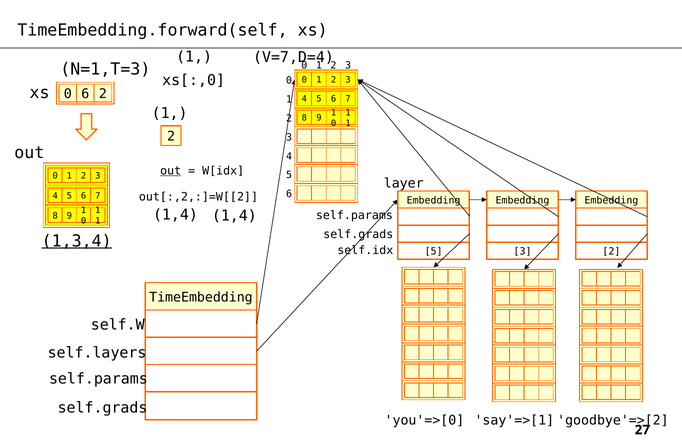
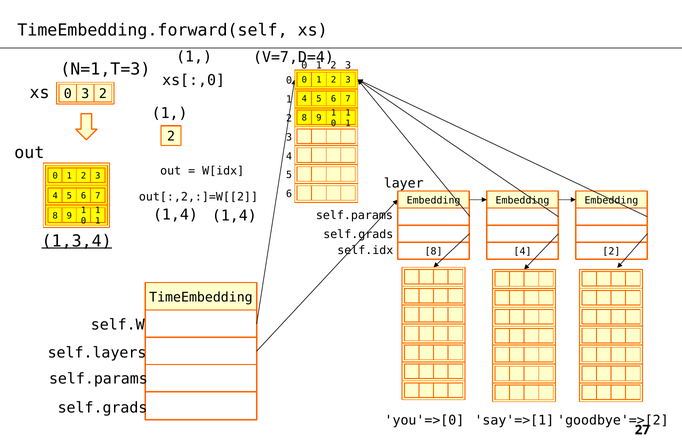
0 6: 6 -> 3 (85, 94)
out underline: present -> none (171, 171)
5: 5 -> 8 (434, 251)
3: 3 -> 4 (523, 251)
